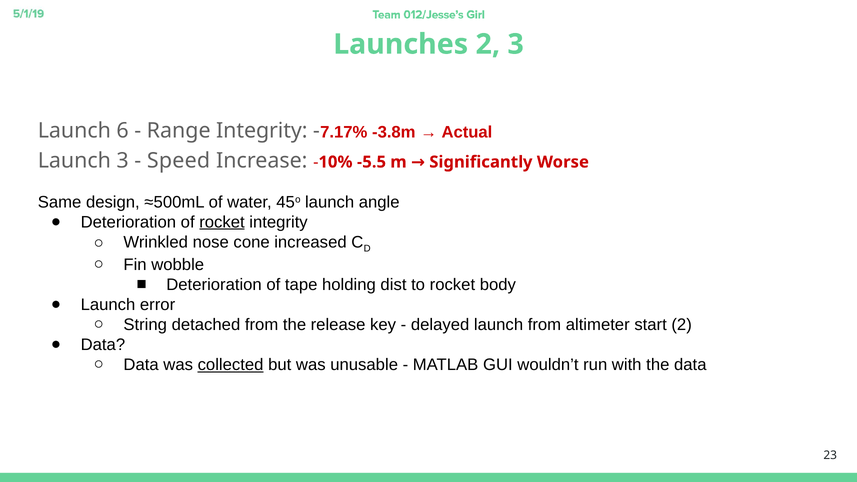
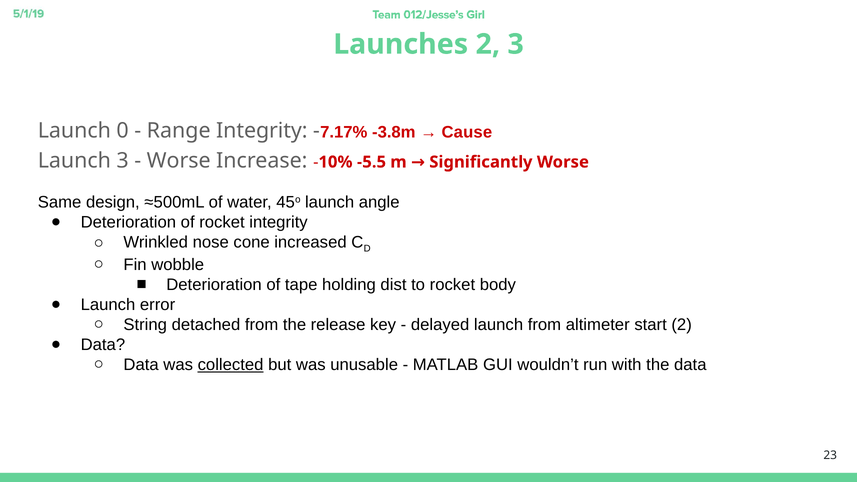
6: 6 -> 0 (123, 131)
Actual: Actual -> Cause (467, 132)
Speed: Speed -> Worse (179, 160)
rocket underline: present -> none (222, 222)
